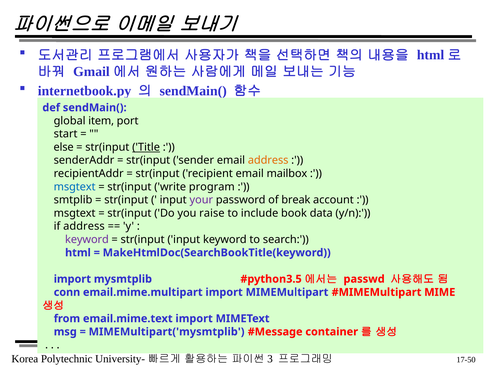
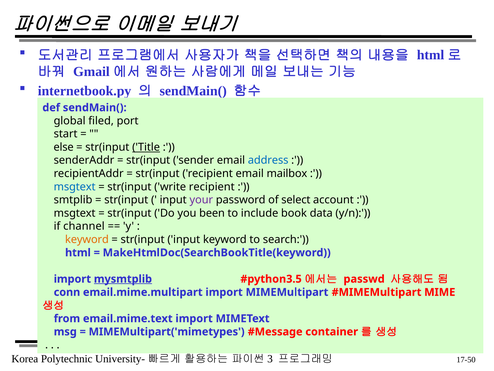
item: item -> filed (101, 121)
address colour: orange -> blue (268, 160)
write program: program -> recipient (212, 186)
break: break -> select (296, 200)
raise: raise -> been (212, 213)
if address: address -> channel (84, 226)
keyword colour: purple -> orange (87, 239)
mysmtplib underline: none -> present (123, 279)
MIMEMultipart('mysmtplib: MIMEMultipart('mysmtplib -> MIMEMultipart('mimetypes (167, 331)
